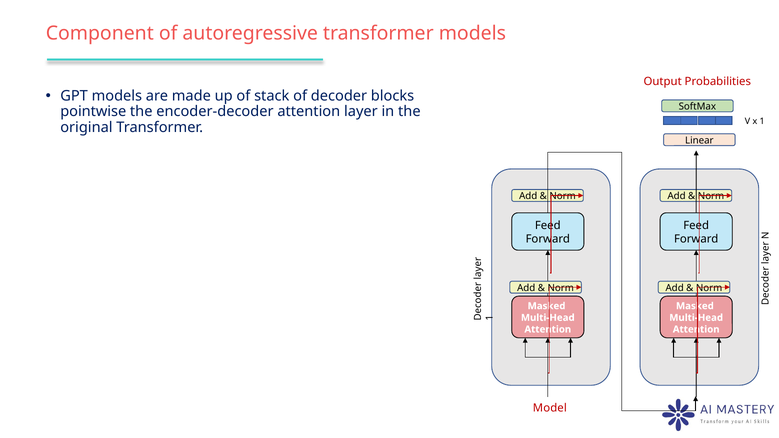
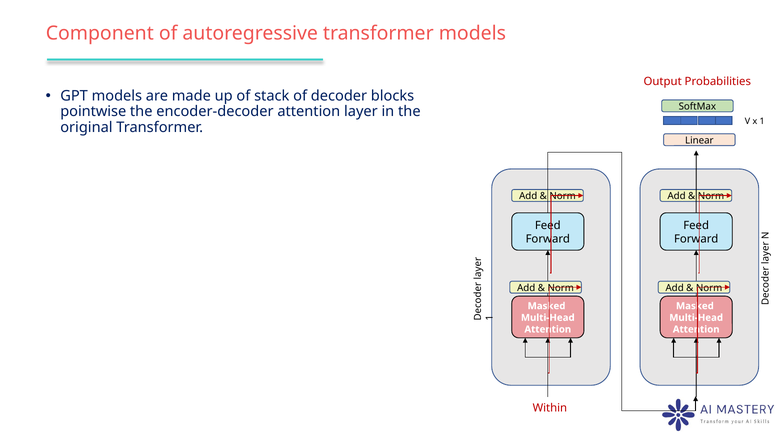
Model: Model -> Within (550, 408)
